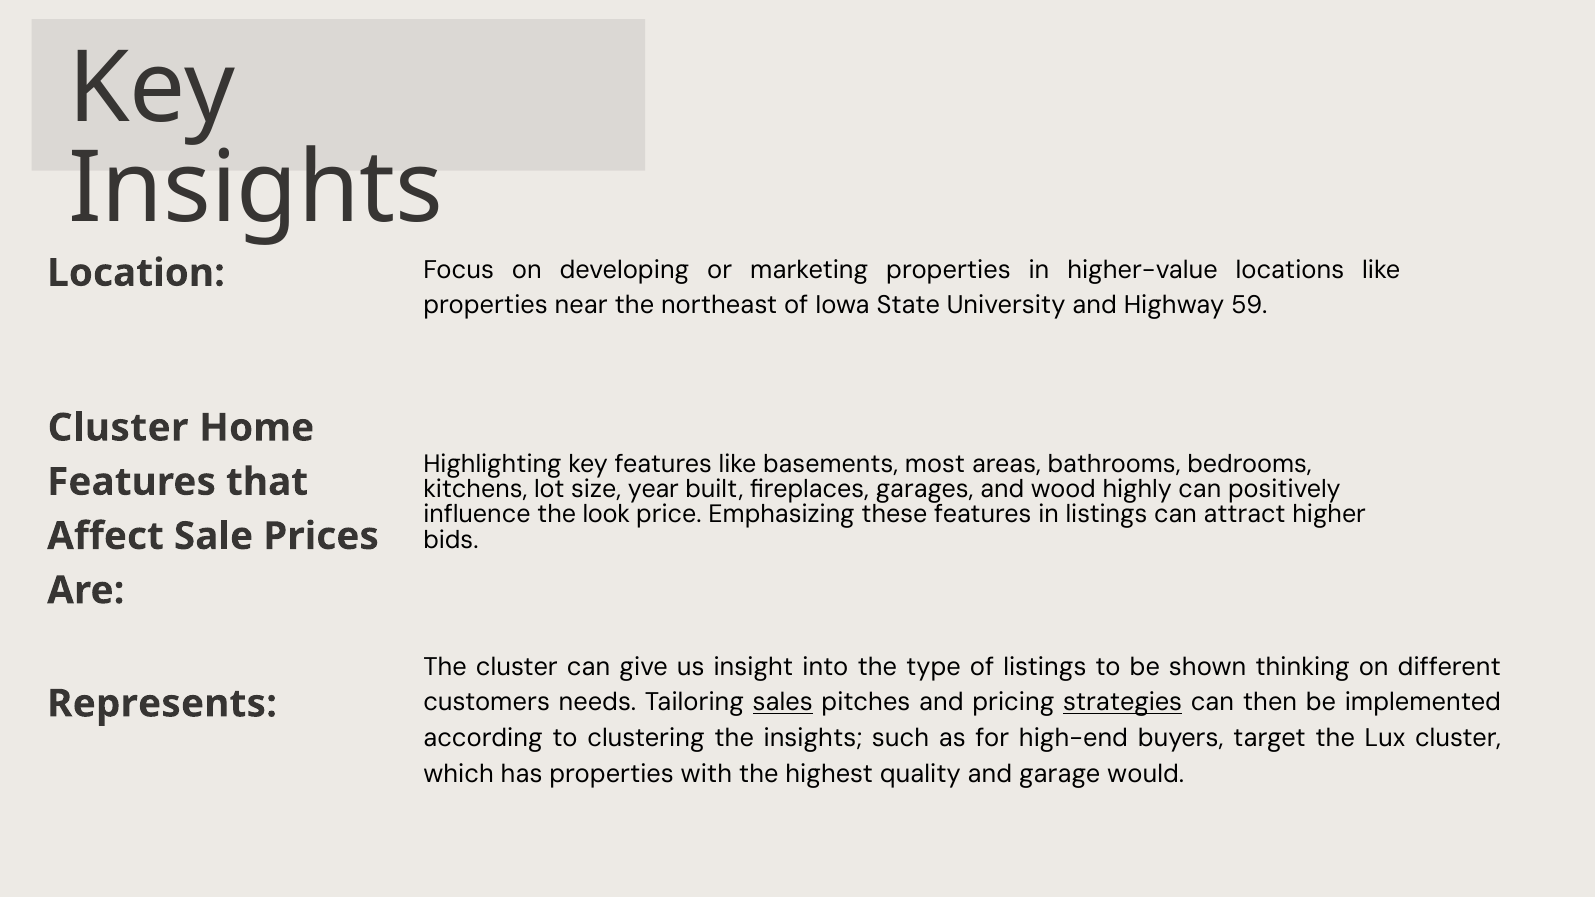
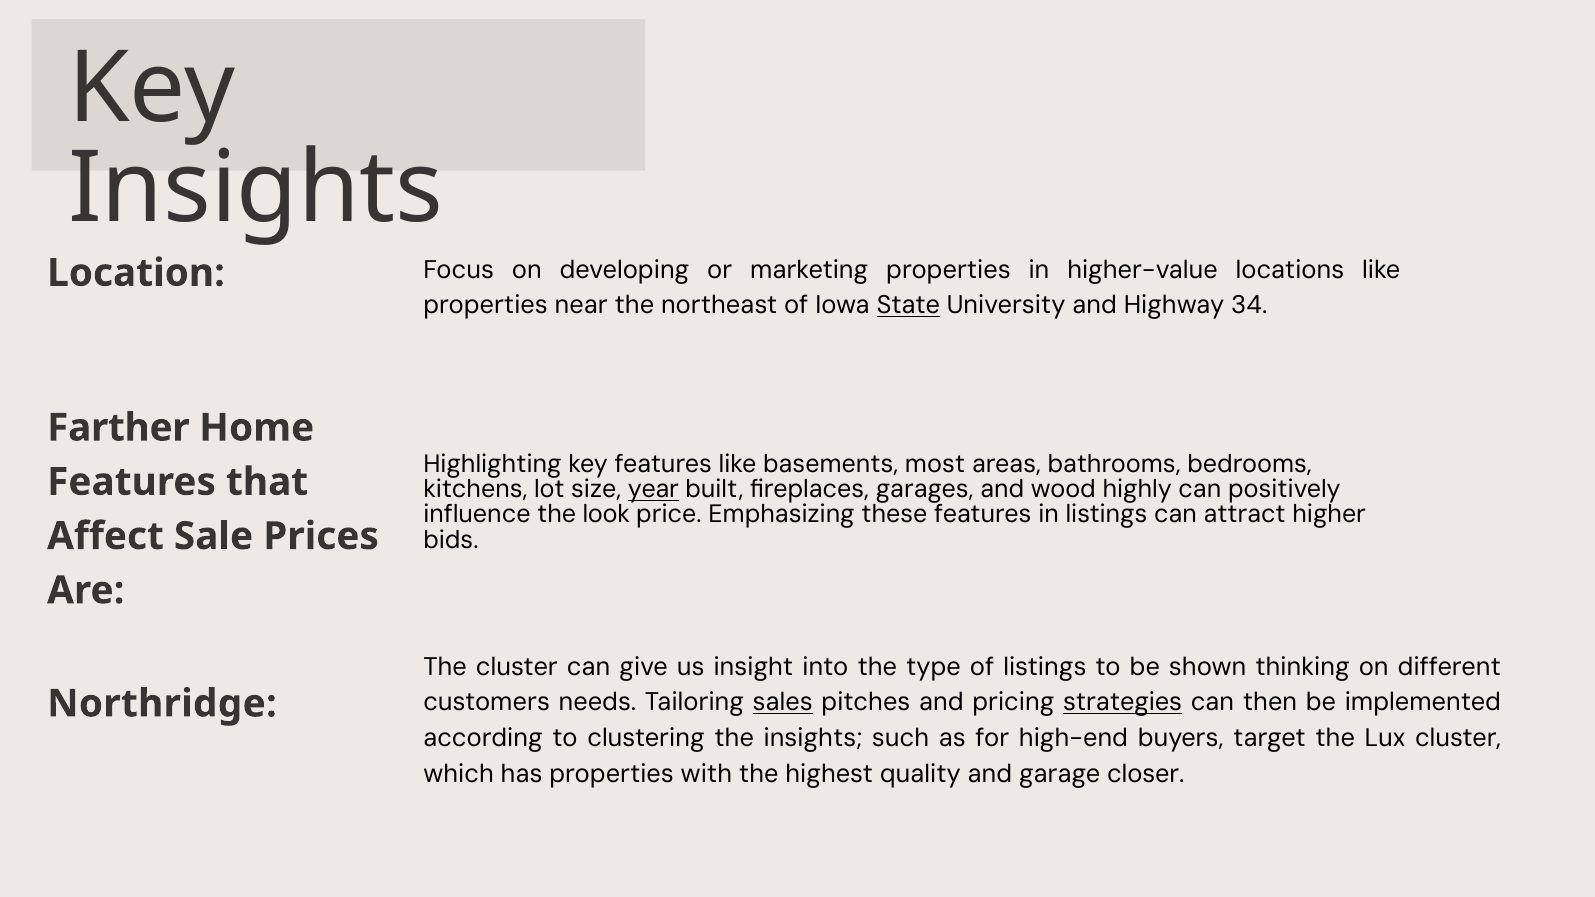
State underline: none -> present (908, 306)
59: 59 -> 34 (1249, 306)
Cluster: Cluster -> Farther (118, 428)
year underline: none -> present (653, 490)
Represents: Represents -> Northridge (162, 704)
would: would -> closer (1146, 774)
